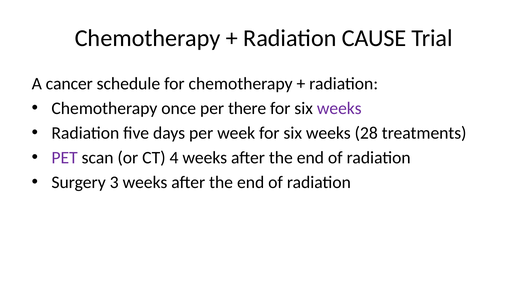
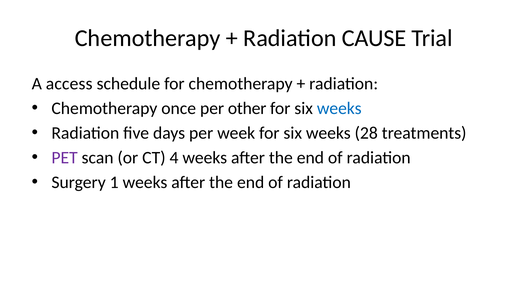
cancer: cancer -> access (69, 84)
there: there -> other (247, 108)
weeks colour: purple -> blue (339, 108)
3: 3 -> 1 (114, 182)
